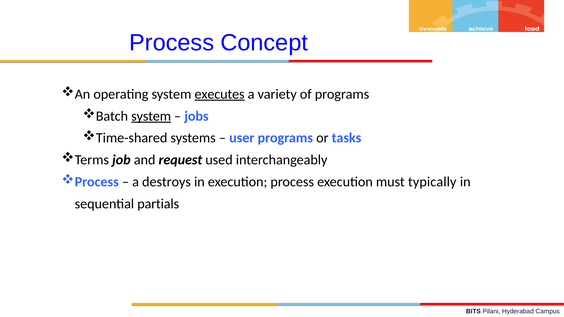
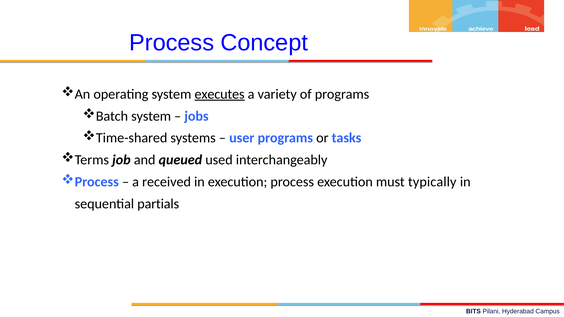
system underline: present -> none (151, 116)
request: request -> queued (180, 160)
destroys: destroys -> received (167, 182)
